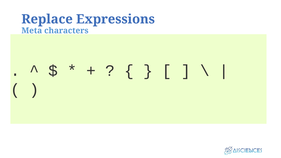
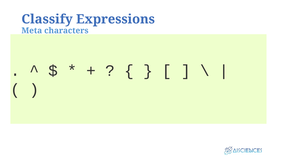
Replace: Replace -> Classify (47, 19)
